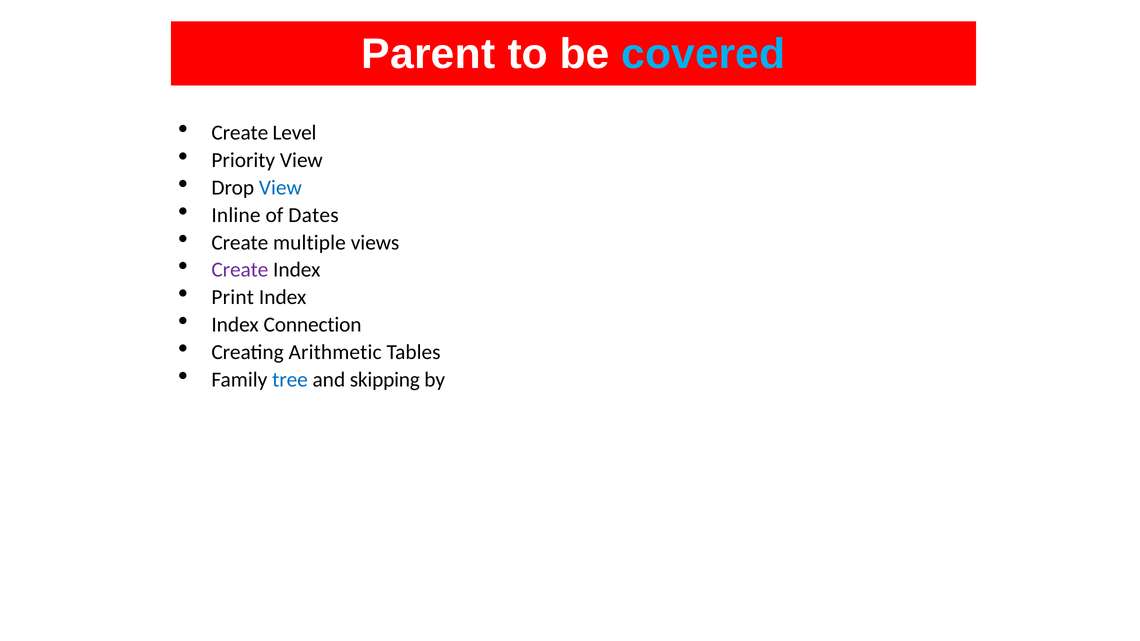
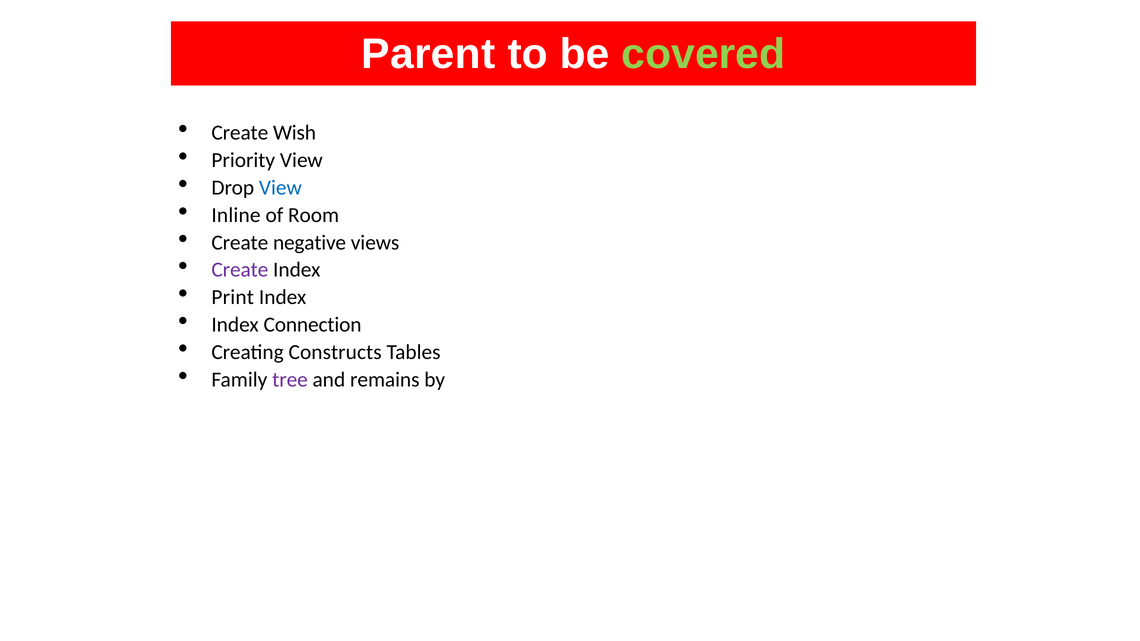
covered colour: light blue -> light green (703, 54)
Level: Level -> Wish (295, 133)
Dates: Dates -> Room (314, 215)
multiple: multiple -> negative (310, 243)
Arithmetic: Arithmetic -> Constructs (335, 352)
tree colour: blue -> purple (290, 380)
skipping: skipping -> remains (385, 380)
